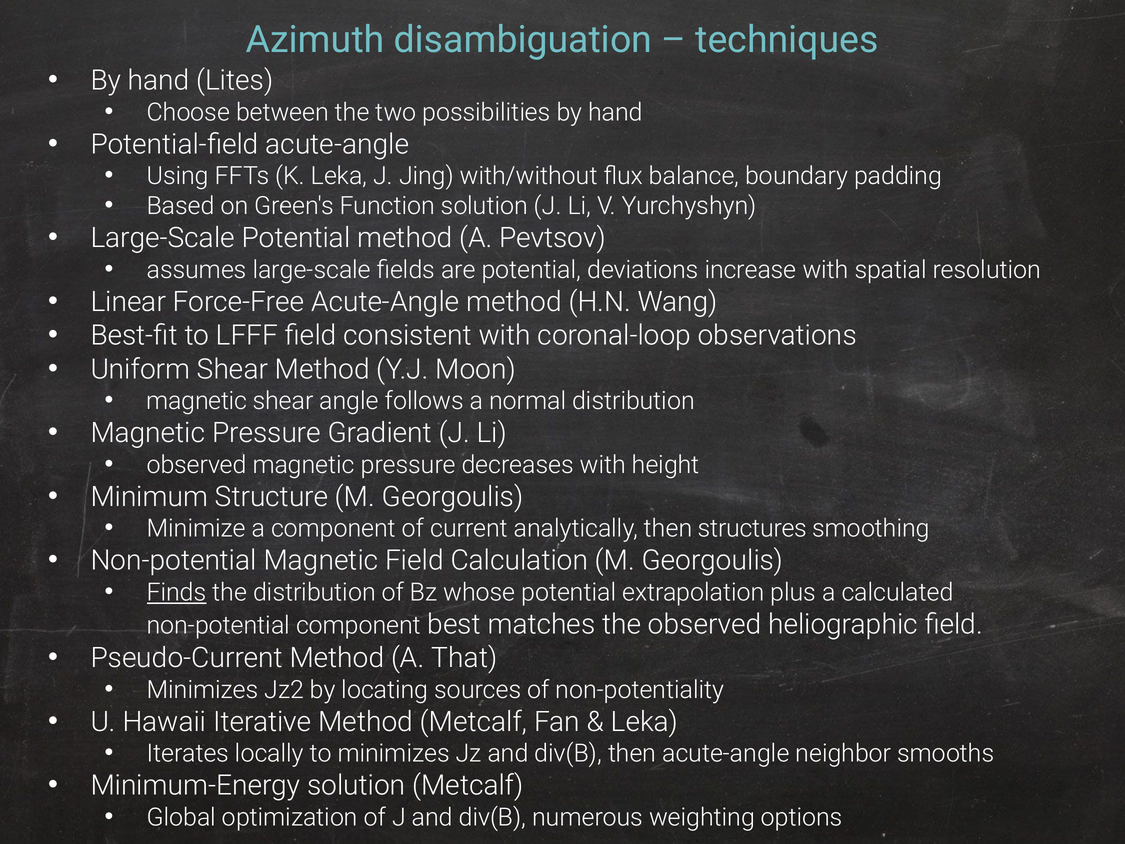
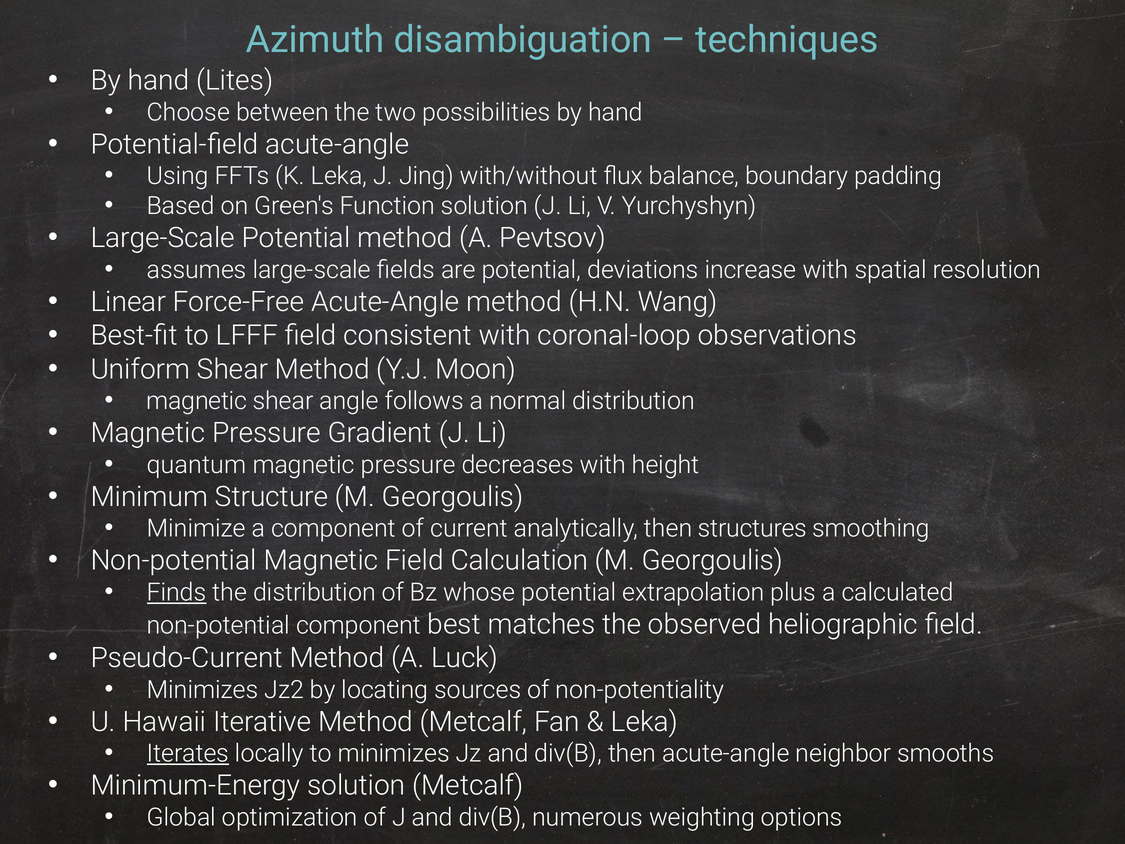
observed: observed -> quantum (197, 465)
That: That -> Luck (465, 658)
Iterates underline: none -> present (188, 753)
